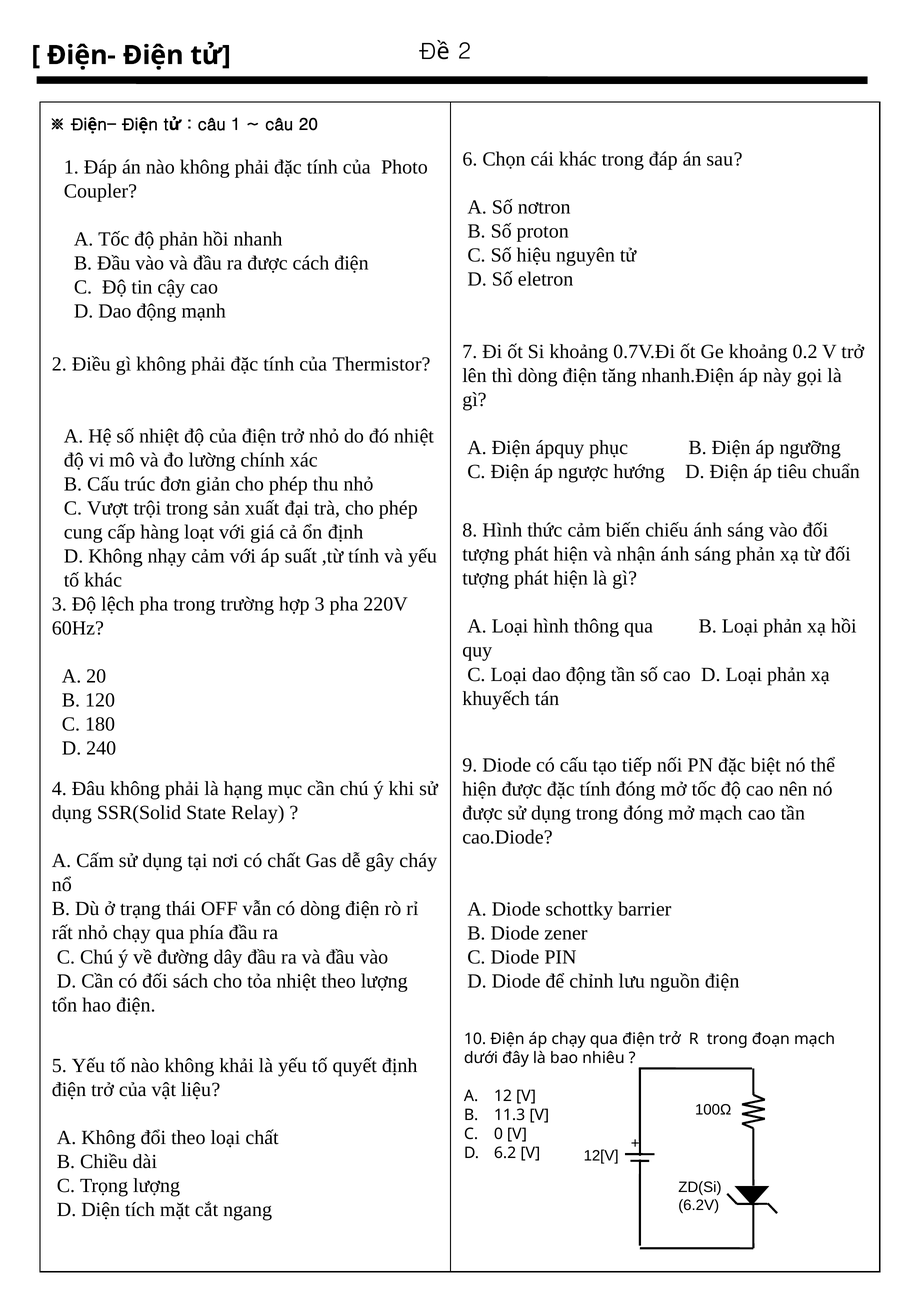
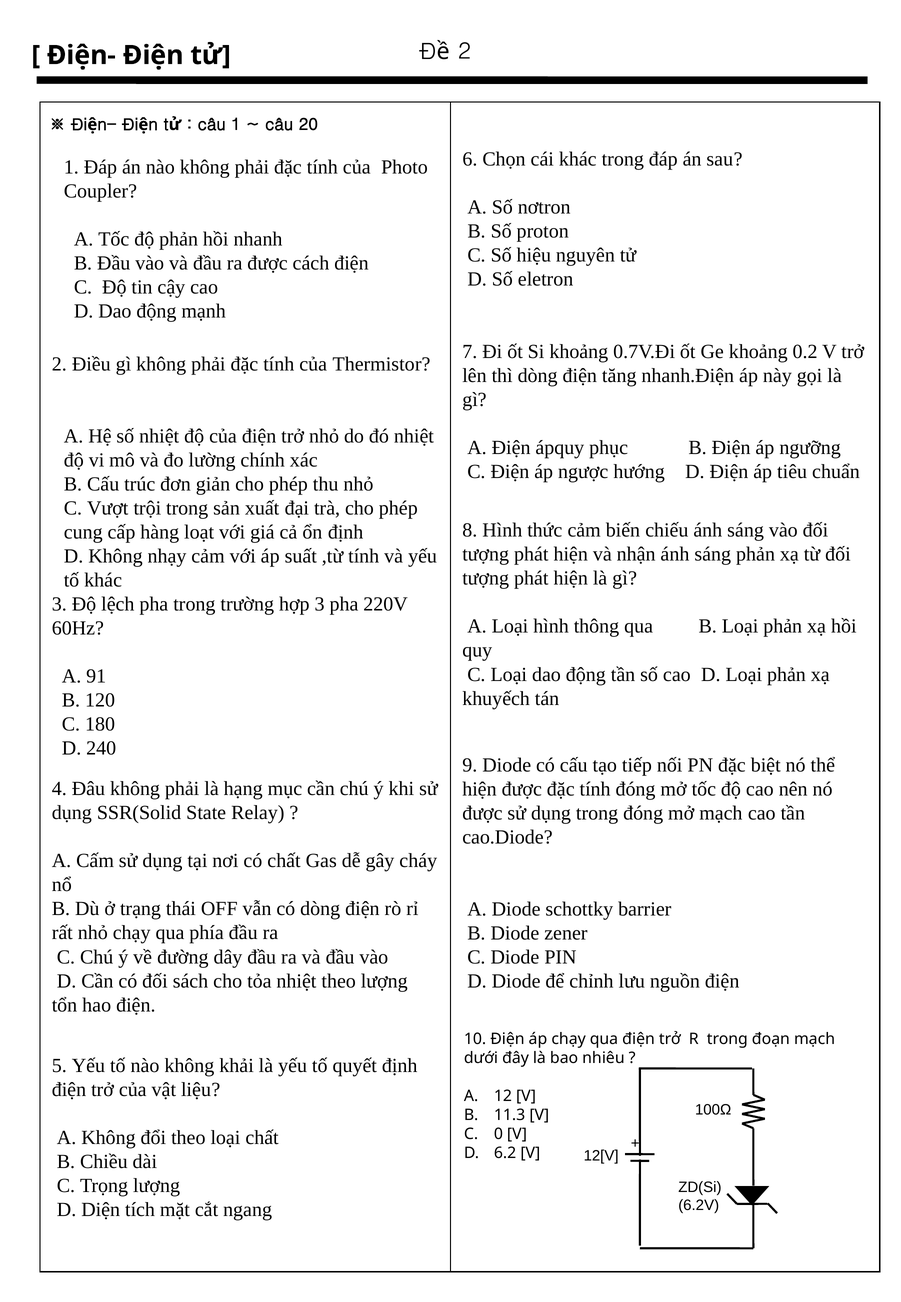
A 20: 20 -> 91 (96, 676)
